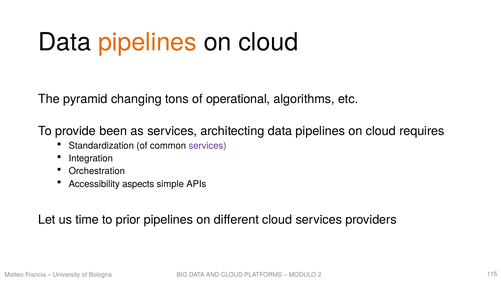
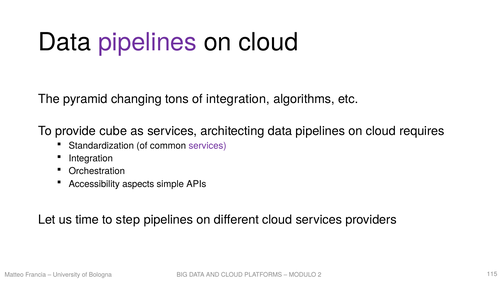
pipelines colour: orange -> purple (147, 42)
of operational: operational -> integration (238, 99)
been: been -> cube (113, 131)
prior: prior -> step (128, 220)
